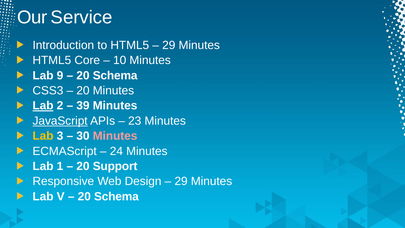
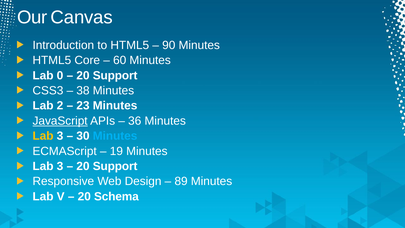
Service: Service -> Canvas (82, 18)
29: 29 -> 90 (169, 45)
10: 10 -> 60 (120, 60)
9: 9 -> 0 (60, 75)
Schema: Schema -> Support (115, 75)
20: 20 -> 38 (83, 91)
Lab underline: present -> none (43, 106)
39: 39 -> 23 (83, 106)
23: 23 -> 36 (135, 121)
Minutes colour: pink -> light blue (115, 136)
24: 24 -> 19 (116, 151)
1: 1 -> 3 (60, 166)
29: 29 -> 89 (181, 181)
